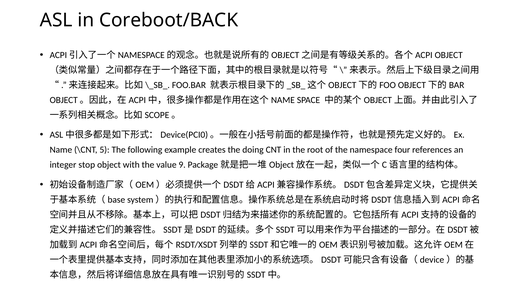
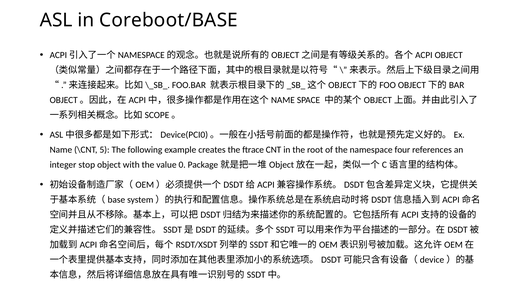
Coreboot/BACK: Coreboot/BACK -> Coreboot/BASE (169, 20)
doing: doing -> ftrace (253, 150)
9: 9 -> 0 (182, 165)
